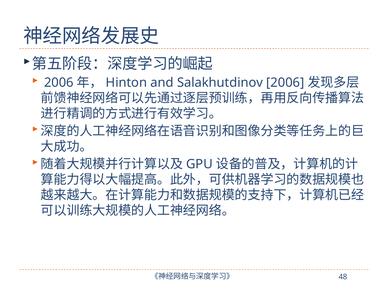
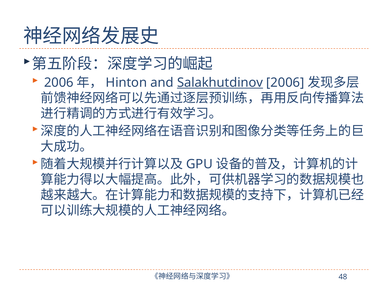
Salakhutdinov underline: none -> present (220, 82)
